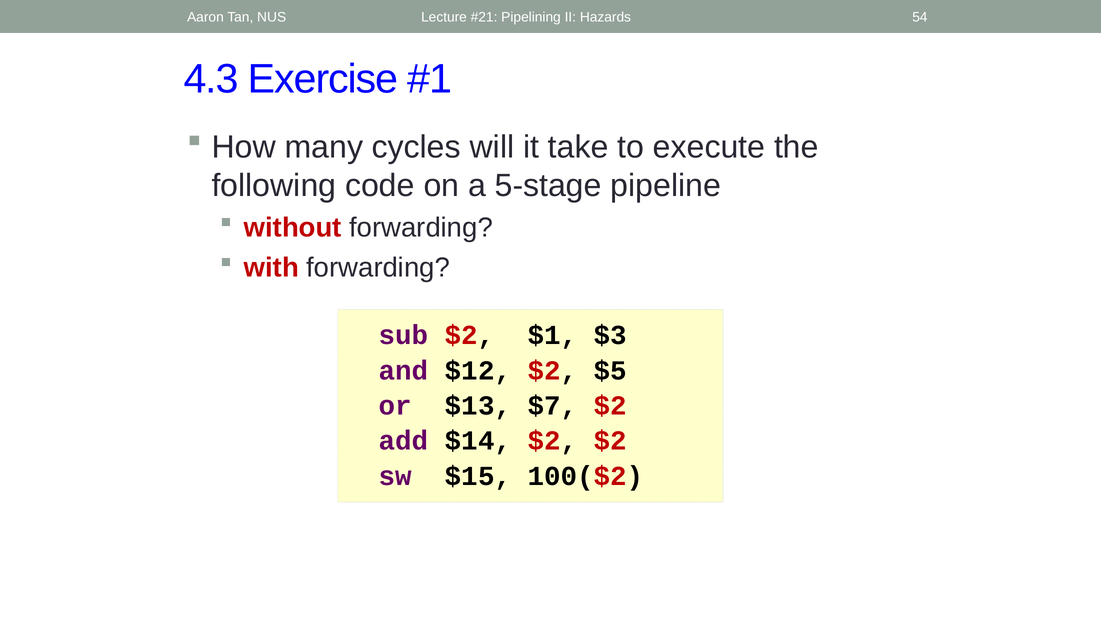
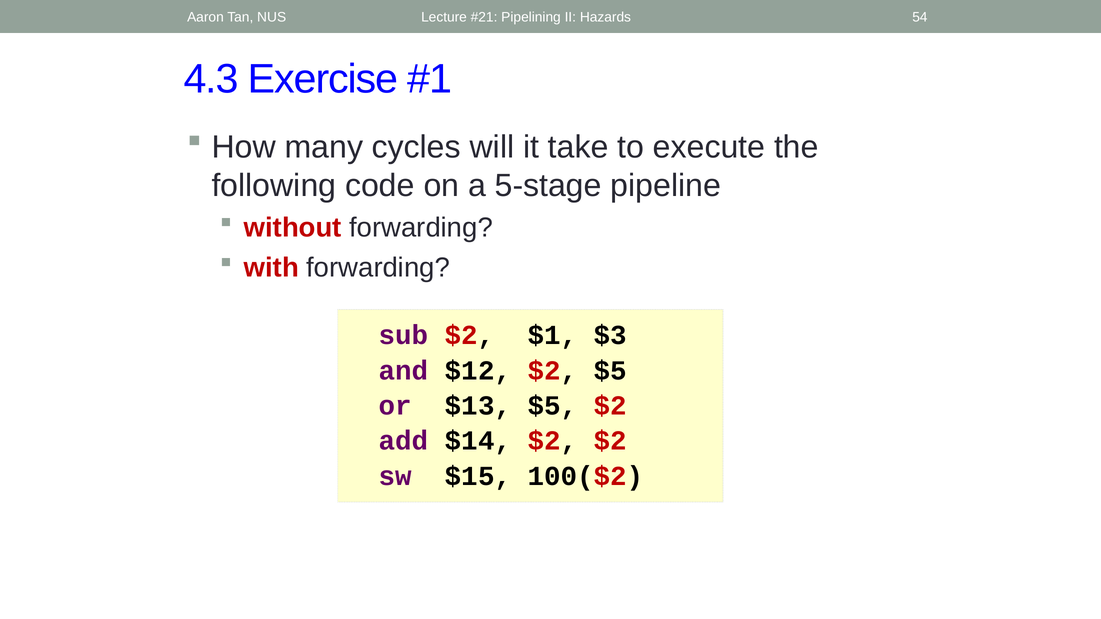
$13 $7: $7 -> $5 (552, 406)
